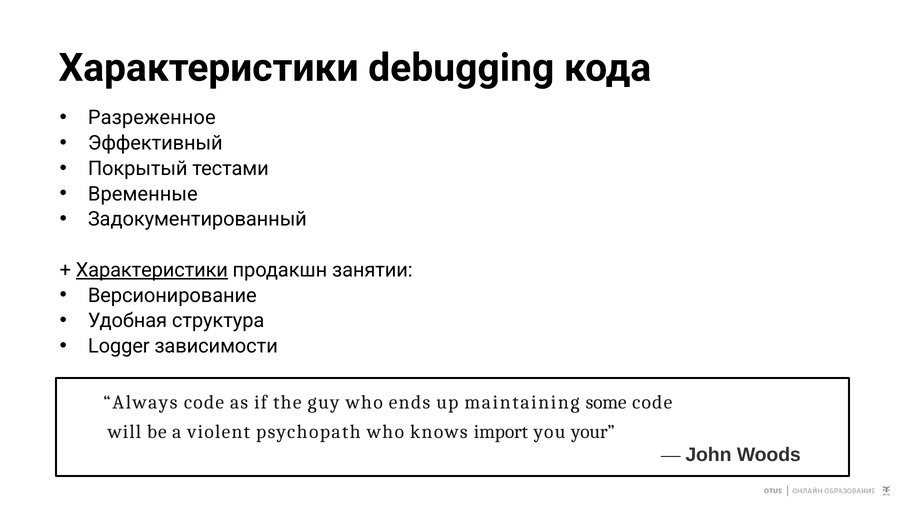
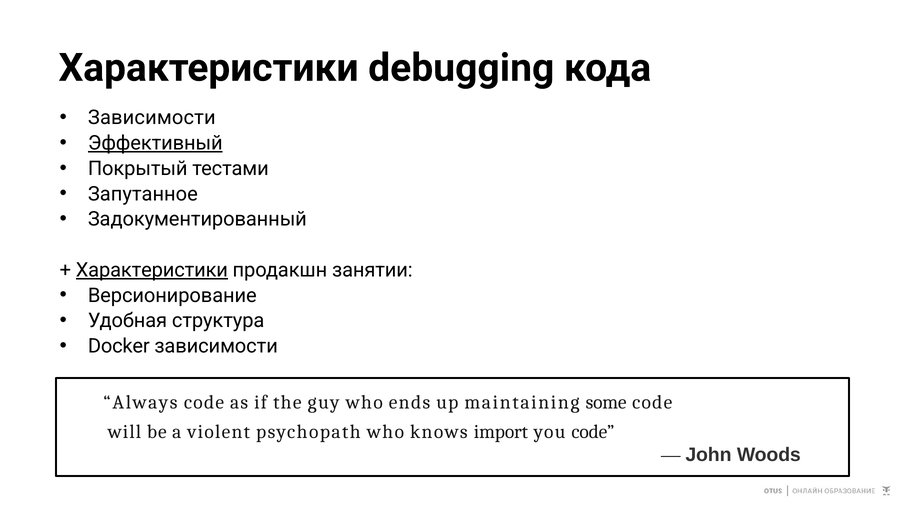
Разреженное: Разреженное -> Зависимости (152, 118)
Эффективный underline: none -> present (155, 143)
Временные: Временные -> Запутанное (143, 194)
Logger: Logger -> Docker (119, 346)
you your: your -> code (593, 432)
